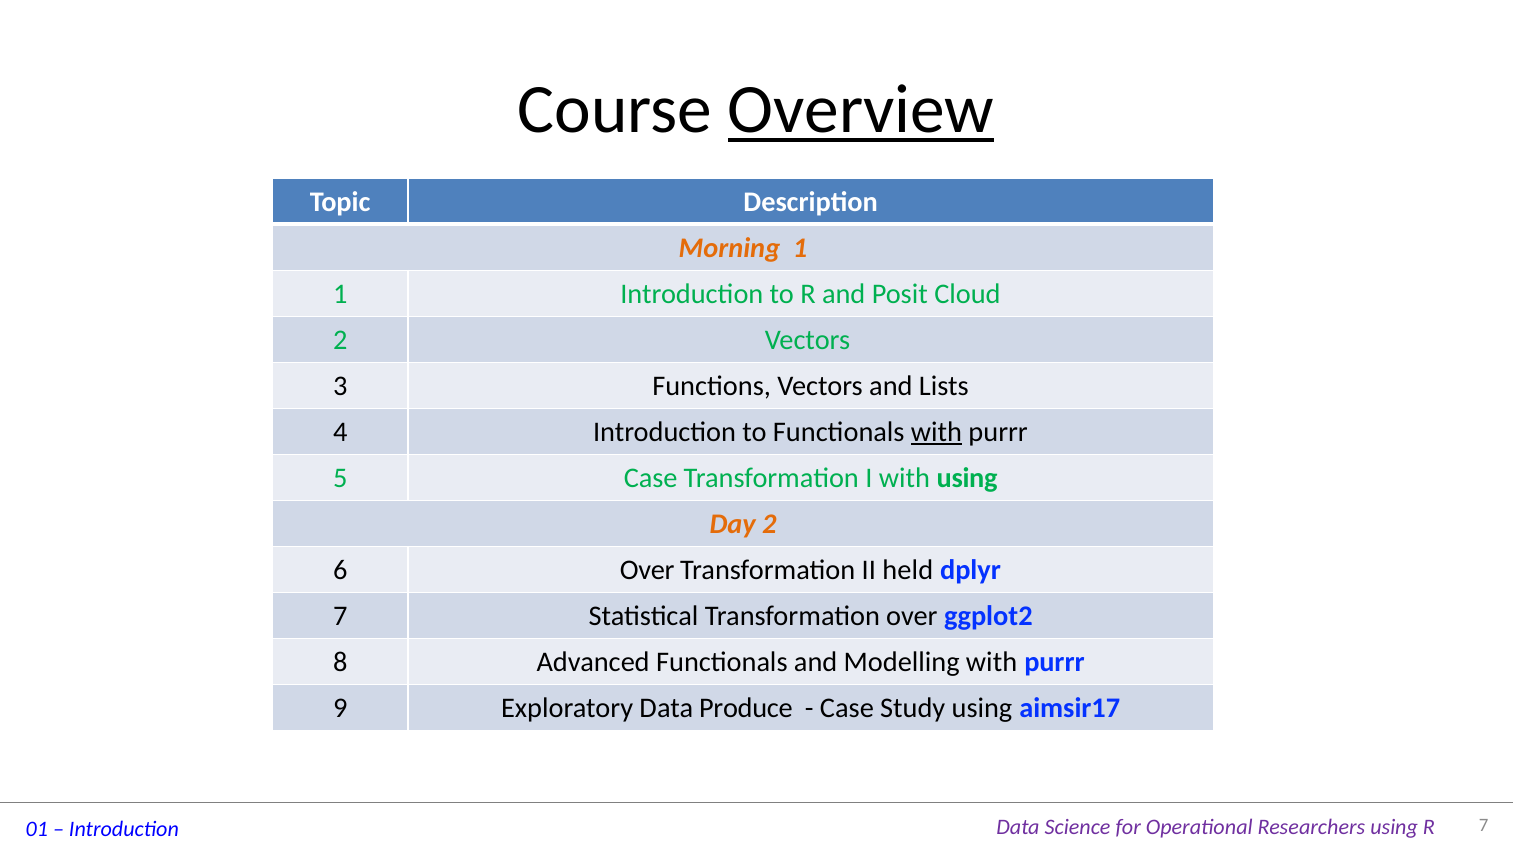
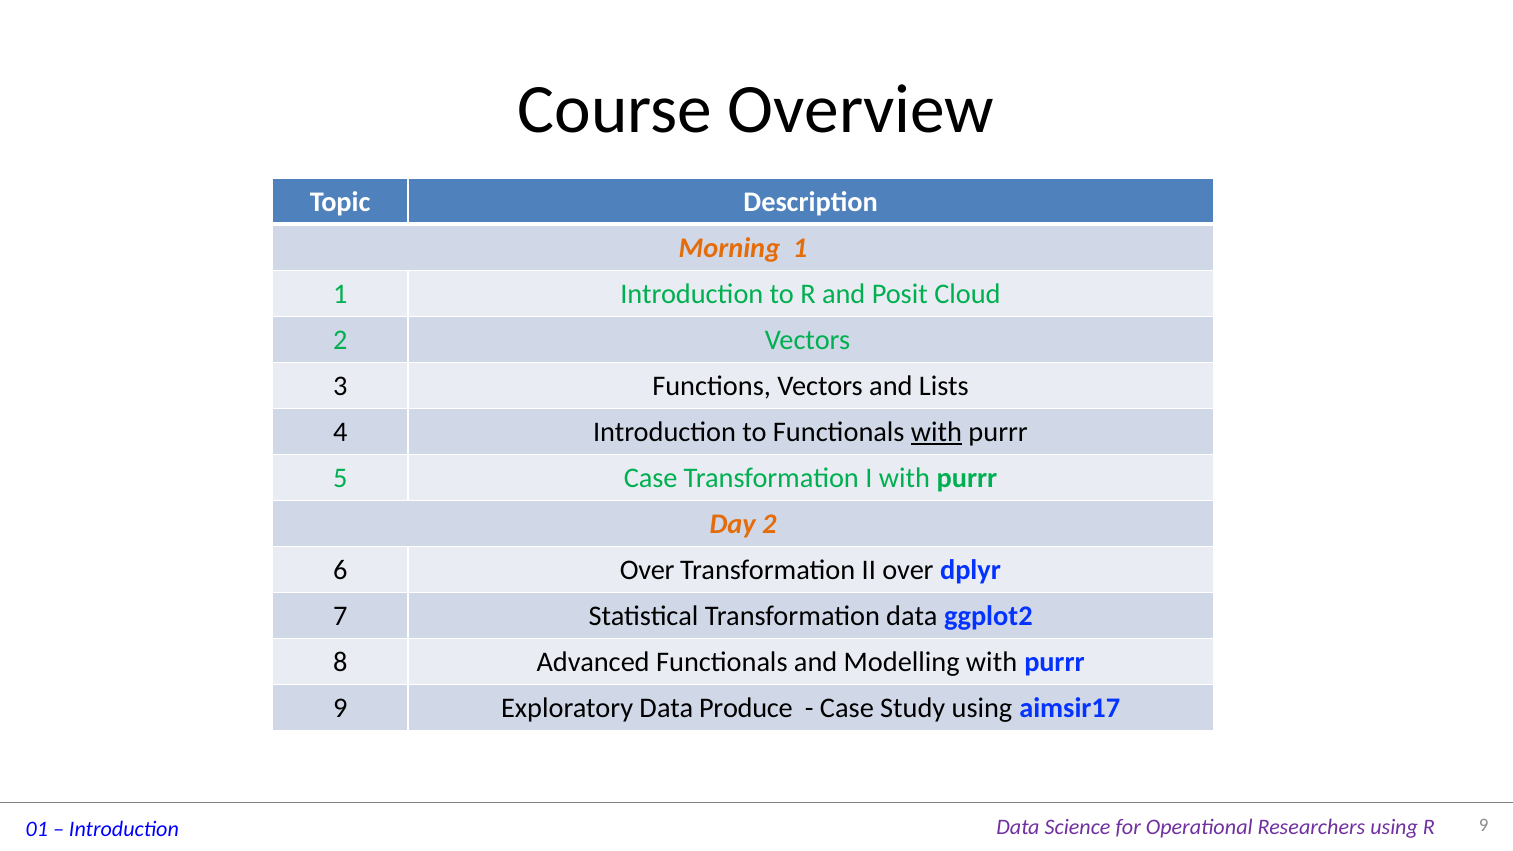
Overview underline: present -> none (861, 110)
I with using: using -> purrr (967, 478)
II held: held -> over (908, 570)
Transformation over: over -> data (912, 616)
R 7: 7 -> 9 (1484, 826)
